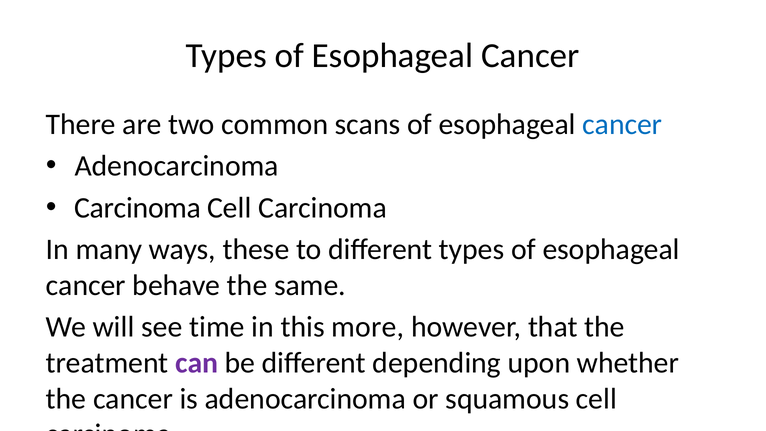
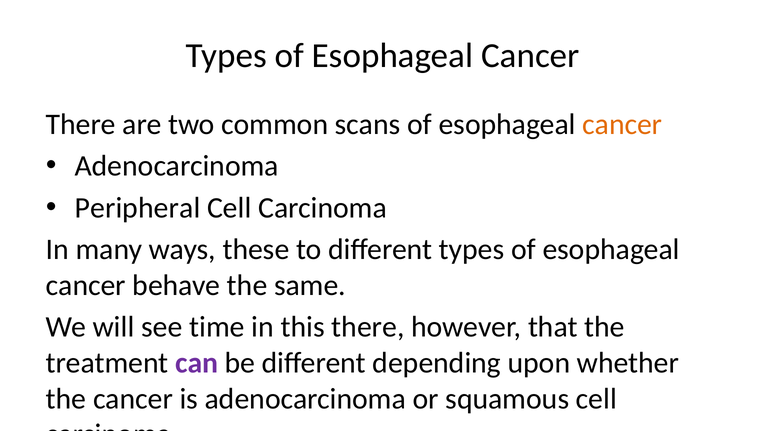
cancer colour: blue -> orange (622, 124)
Carcinoma: Carcinoma -> Peripheral (138, 208)
this more: more -> there (368, 327)
